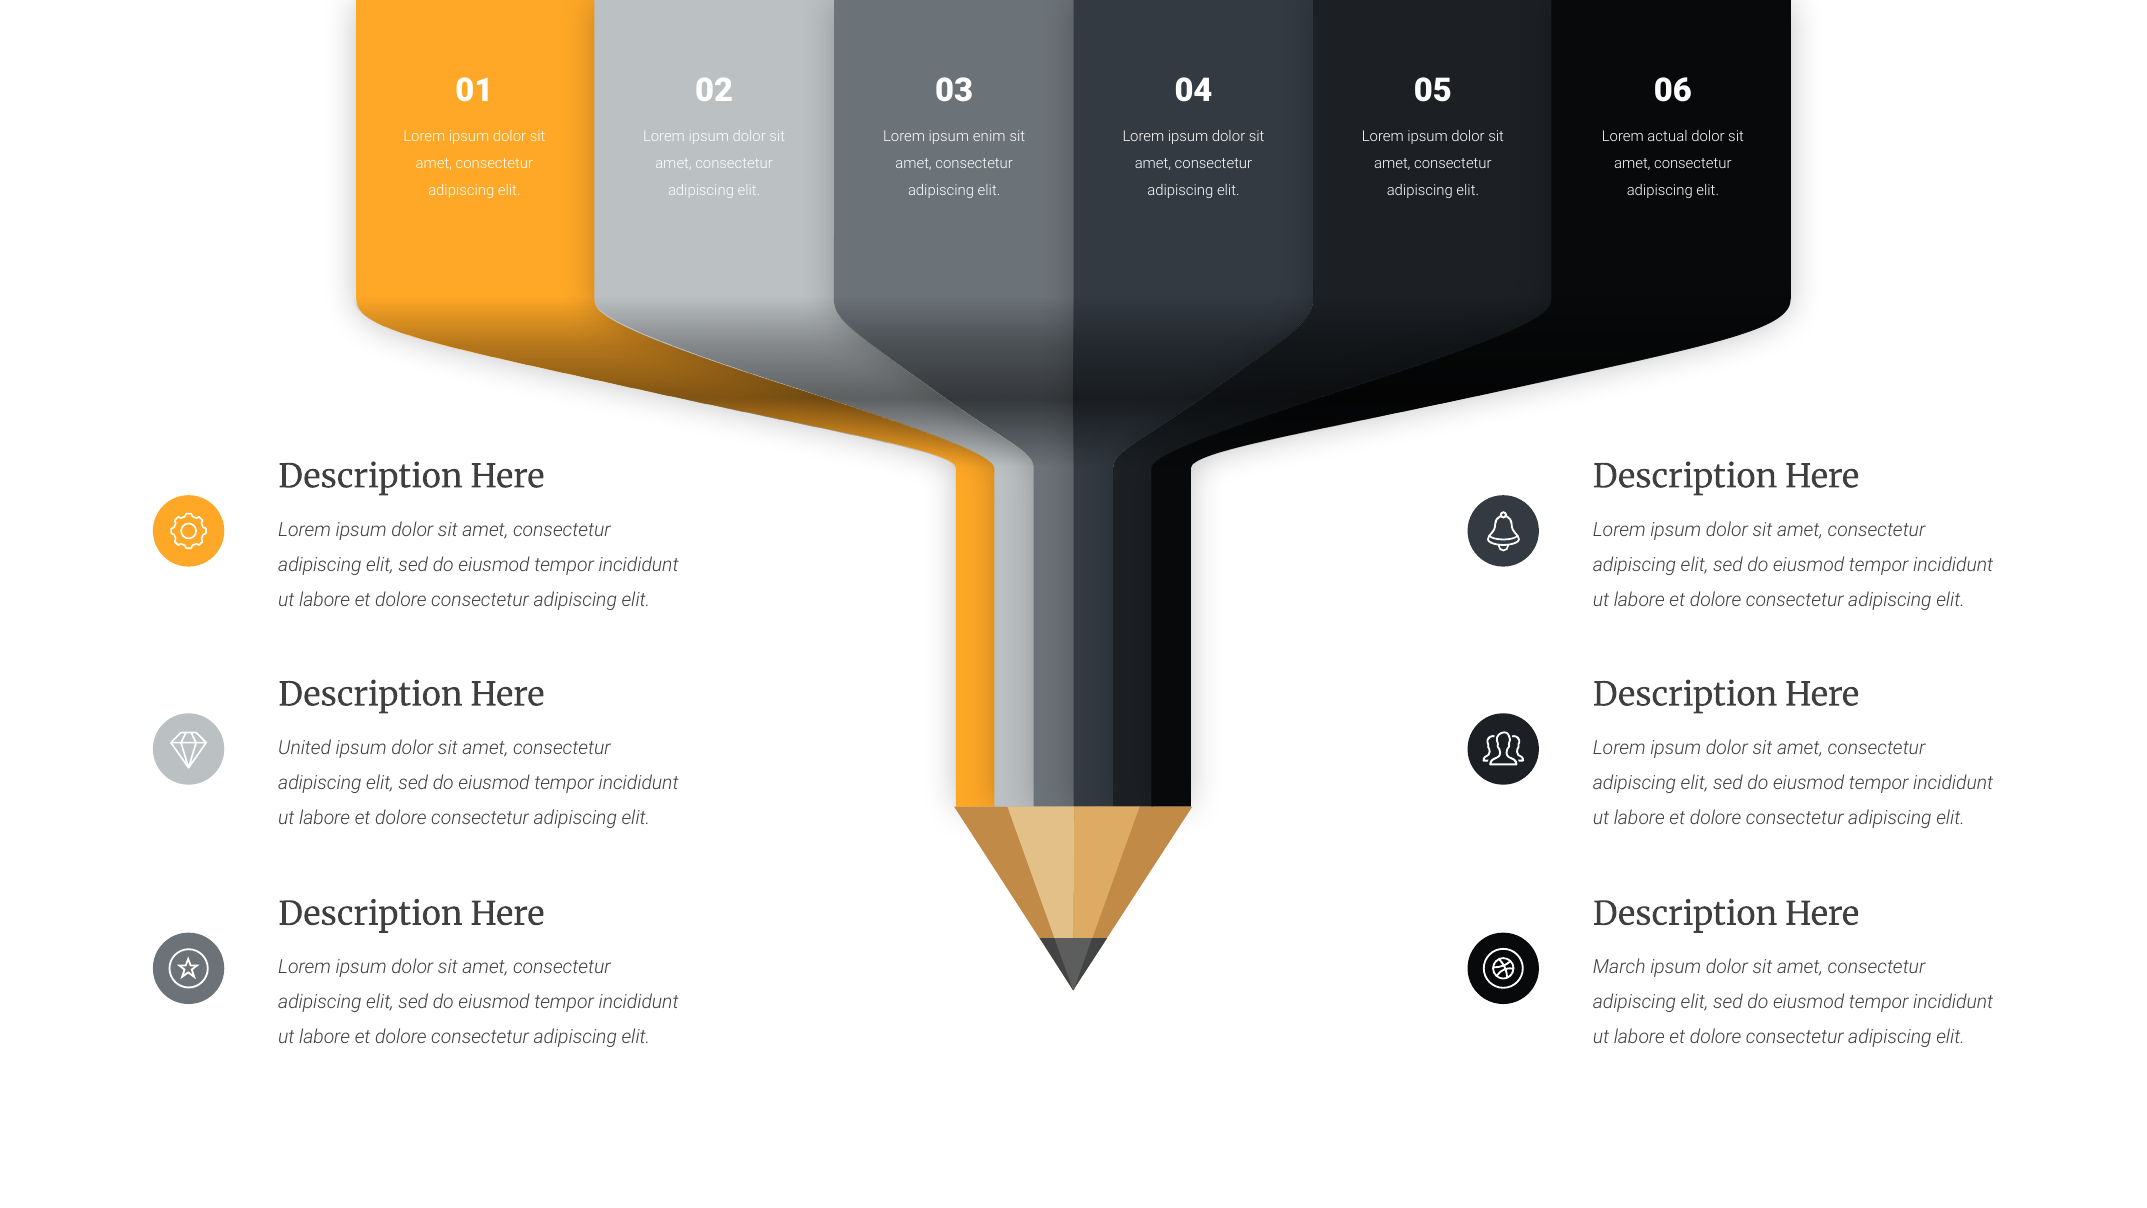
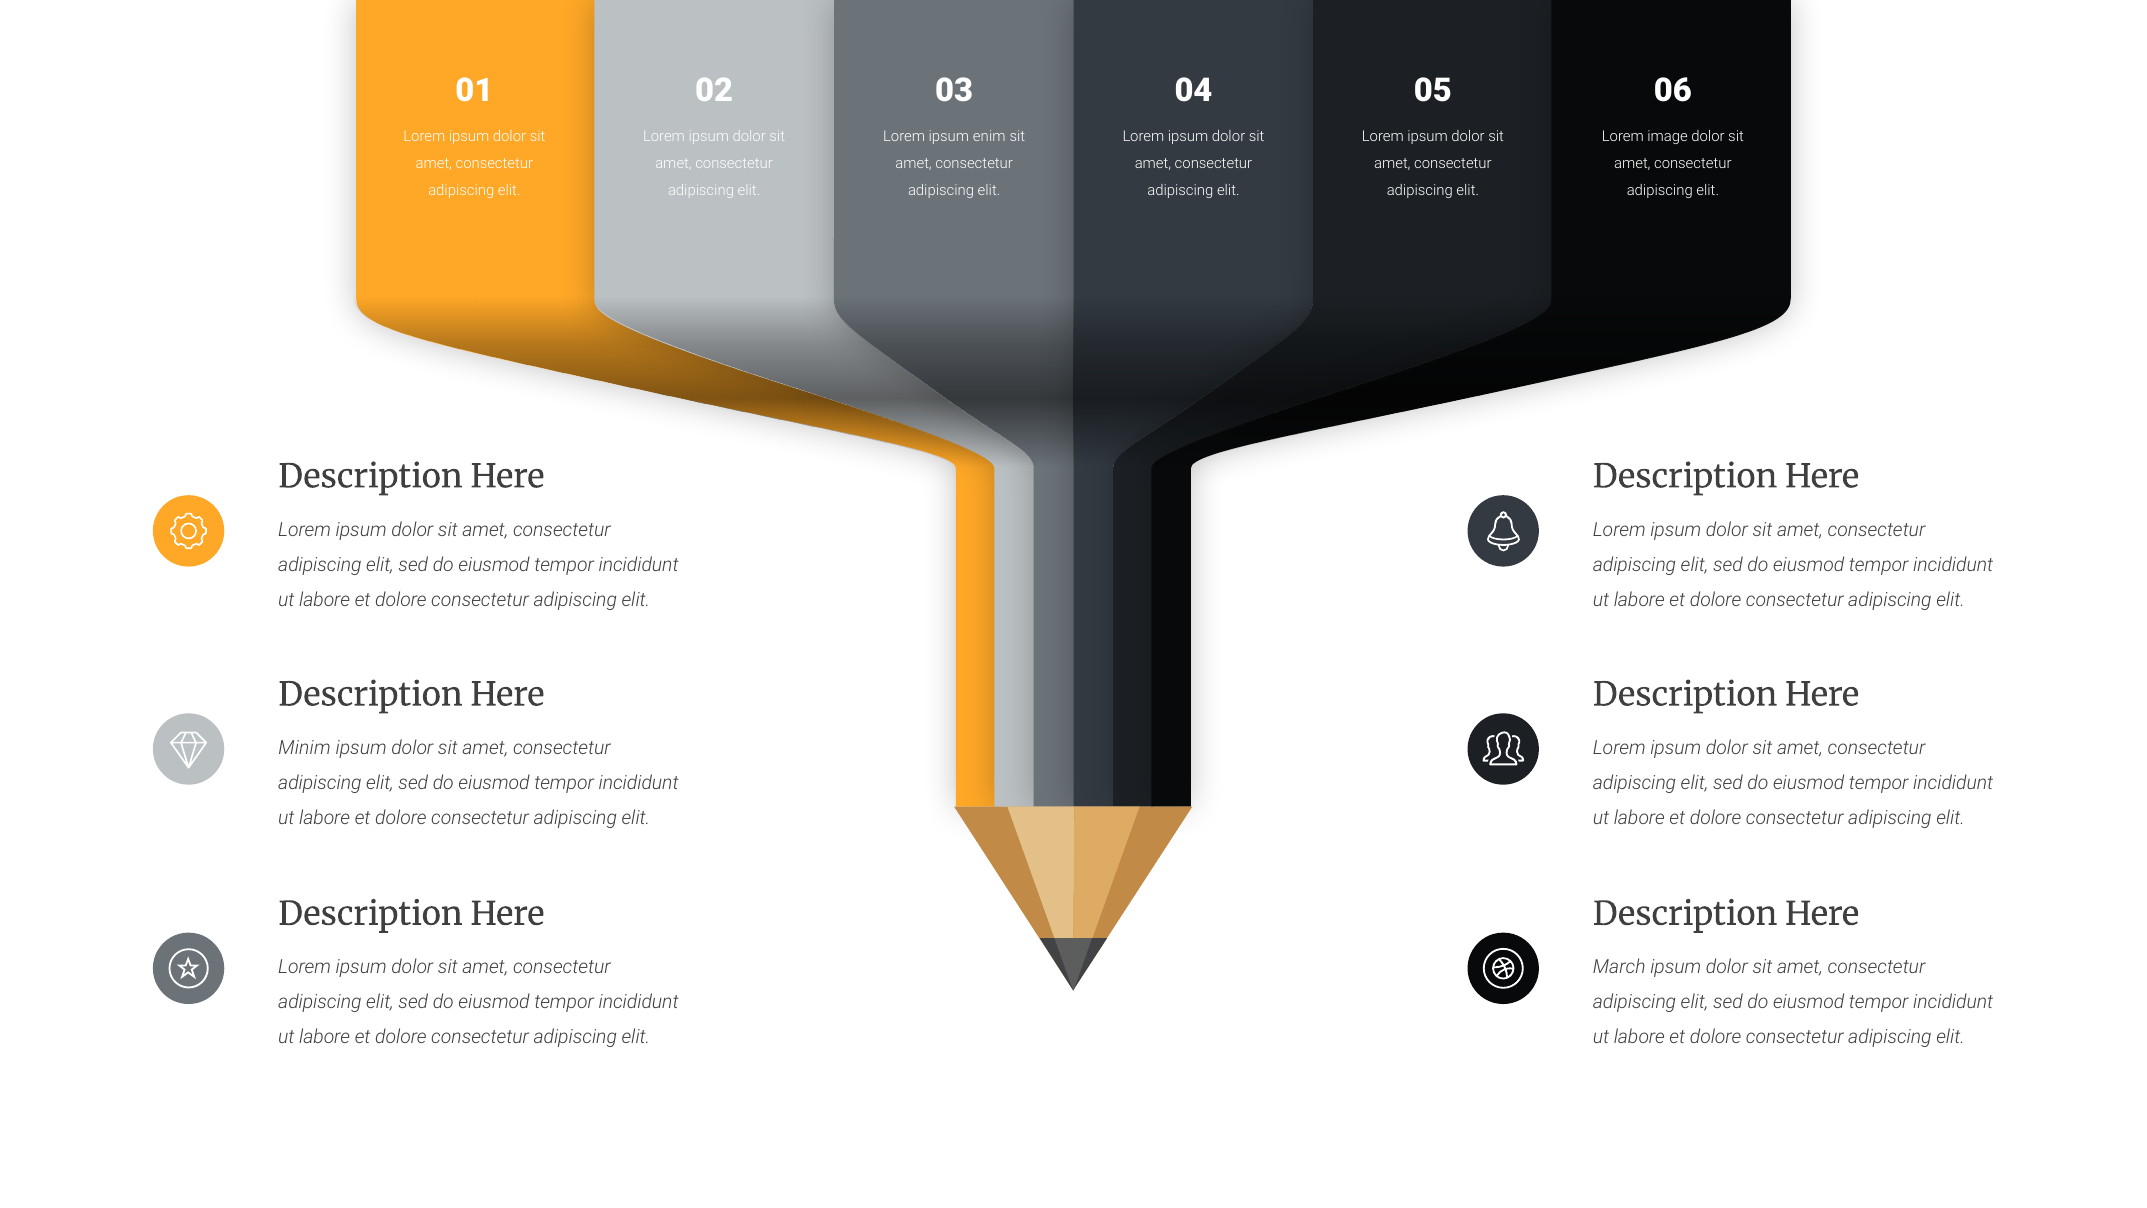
actual: actual -> image (1668, 136)
United: United -> Minim (305, 748)
